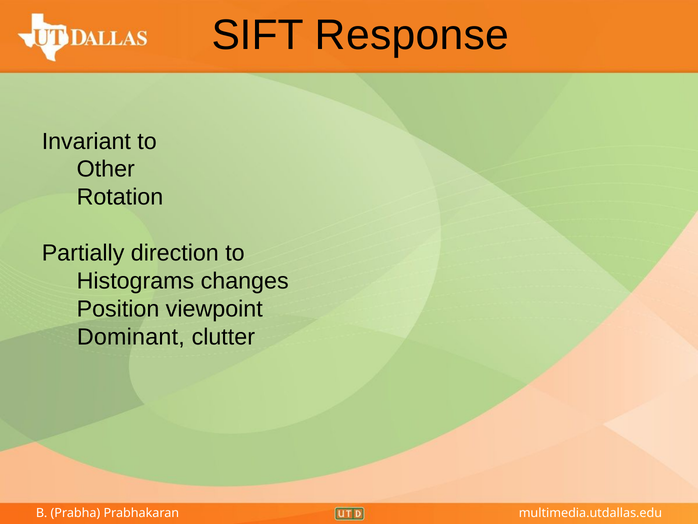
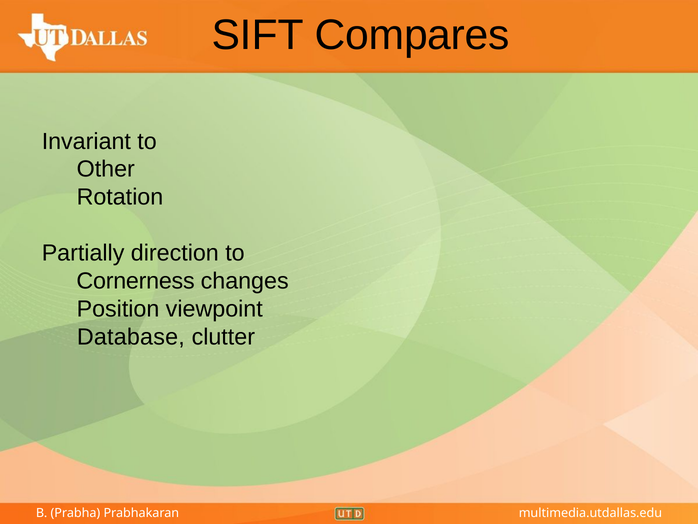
Response: Response -> Compares (412, 35)
Histograms: Histograms -> Cornerness (136, 281)
Dominant: Dominant -> Database (131, 337)
